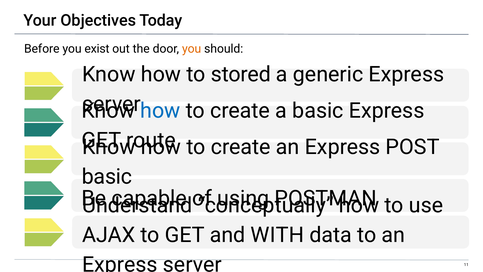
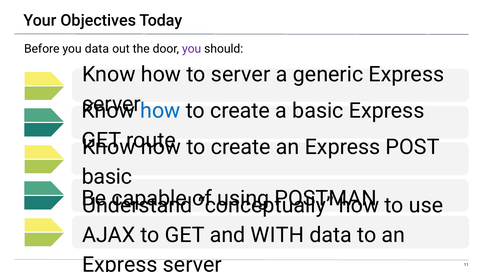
you exist: exist -> data (97, 49)
you colour: orange -> purple (192, 49)
to stored: stored -> server (241, 74)
